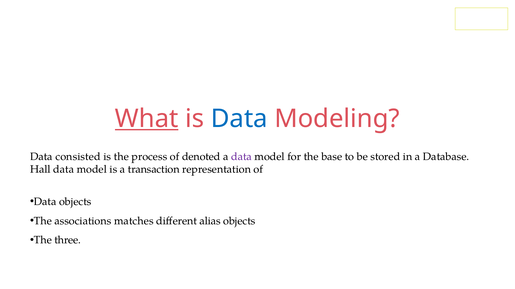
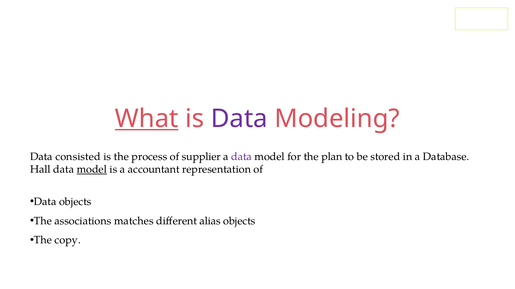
Data colour: blue -> purple (239, 119)
denoted: denoted -> supplier (201, 157)
base: base -> plan (332, 157)
model underline: none -> present (92, 170)
transaction: transaction -> accountant (154, 170)
three: three -> copy (68, 241)
